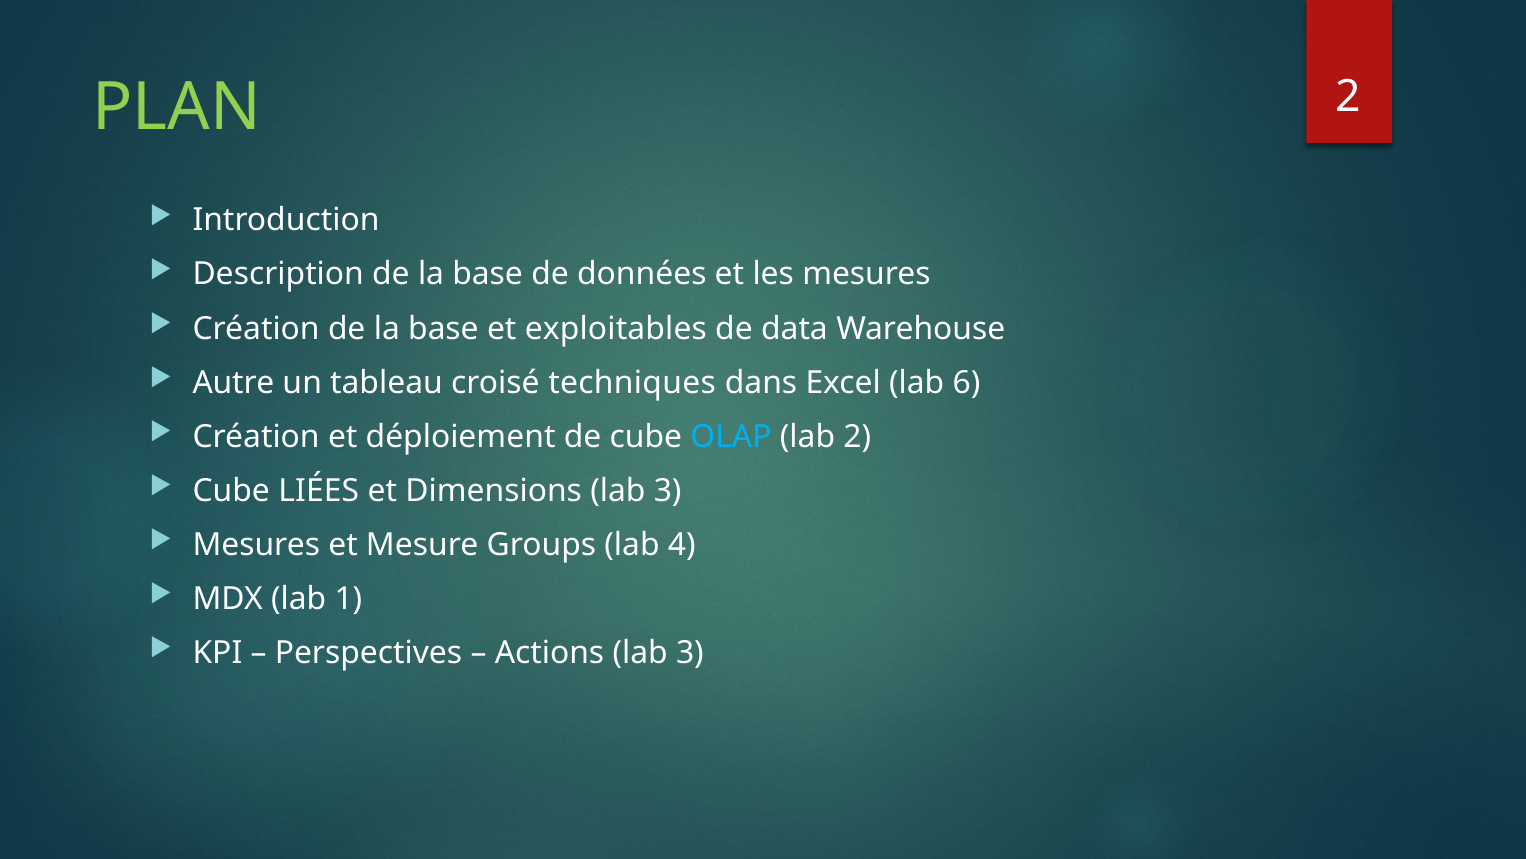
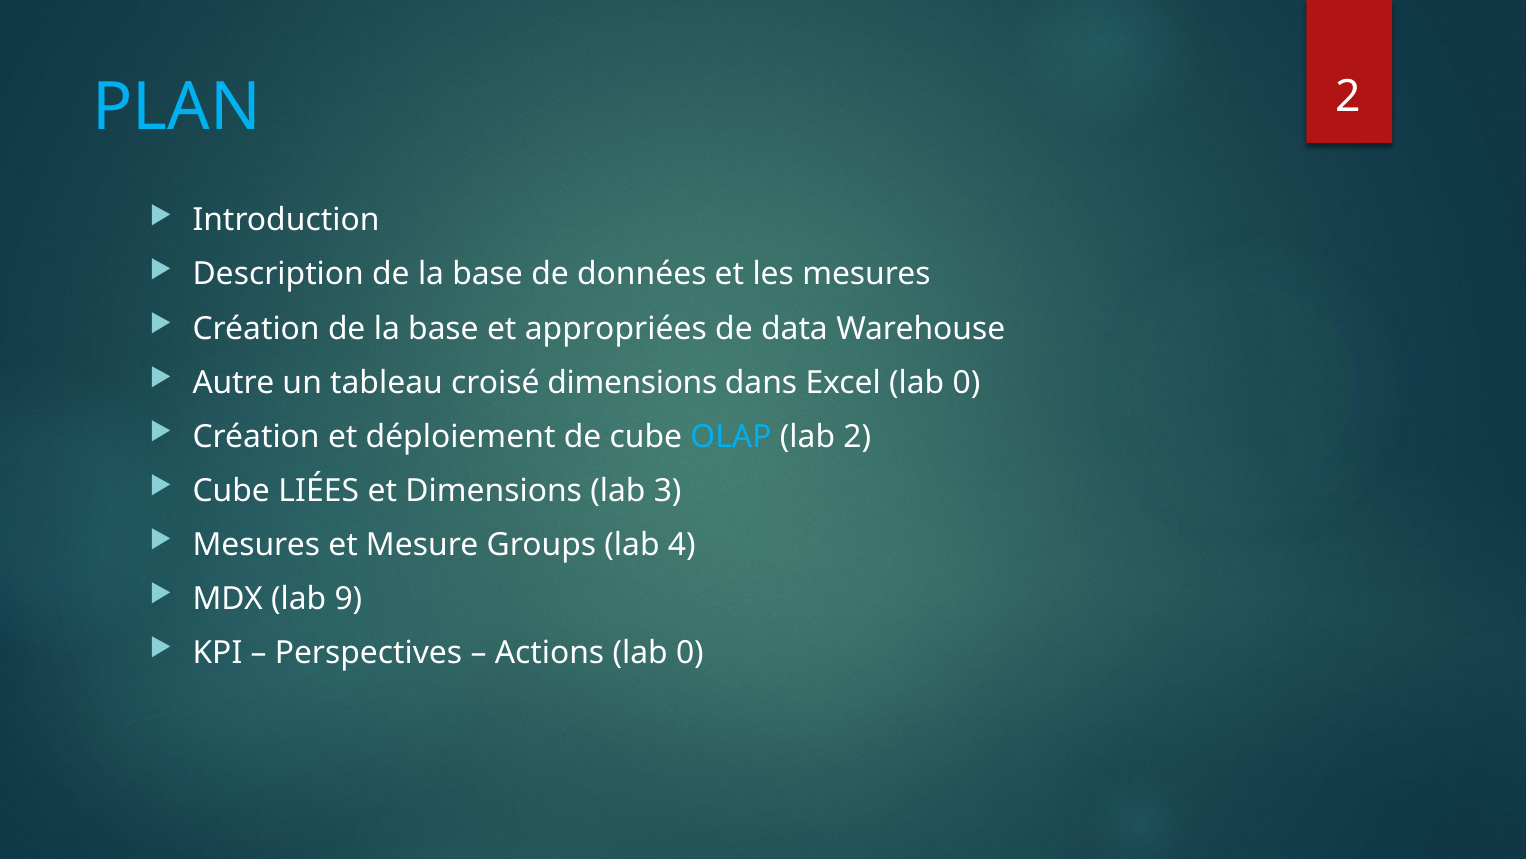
PLAN colour: light green -> light blue (177, 107)
exploitables: exploitables -> appropriées (616, 328)
croisé techniques: techniques -> dimensions (632, 382)
Excel lab 6: 6 -> 0 (966, 382)
1: 1 -> 9 (348, 599)
Actions lab 3: 3 -> 0 (690, 653)
